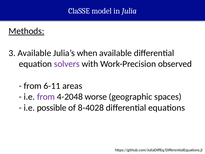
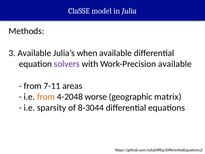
Methods underline: present -> none (26, 31)
Work-Precision observed: observed -> available (175, 64)
6-11: 6-11 -> 7-11 (52, 86)
from colour: purple -> orange (46, 97)
spaces: spaces -> matrix (168, 97)
possible: possible -> sparsity (52, 108)
8-4028: 8-4028 -> 8-3044 (91, 108)
